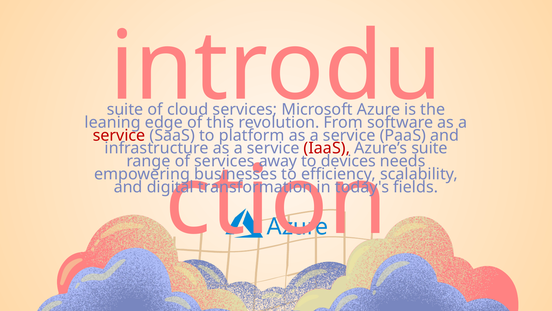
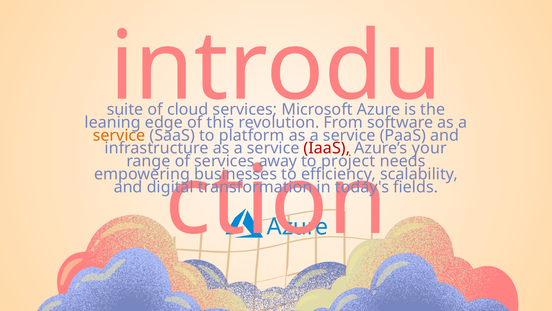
service colour: red -> orange (119, 135)
Azure’s suite: suite -> your (429, 148)
devices: devices -> project (348, 161)
